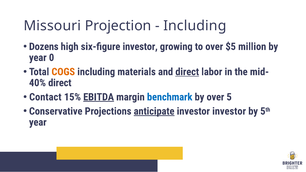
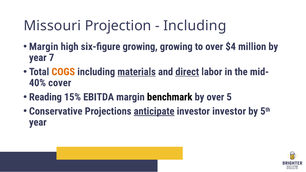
Dozens: Dozens -> Margin (44, 47)
six-figure investor: investor -> growing (140, 47)
$5: $5 -> $4 (231, 47)
0: 0 -> 7 (52, 58)
materials underline: none -> present (137, 72)
direct: direct -> cover (60, 83)
Contact: Contact -> Reading (45, 97)
EBITDA underline: present -> none (99, 97)
benchmark colour: blue -> black (170, 97)
